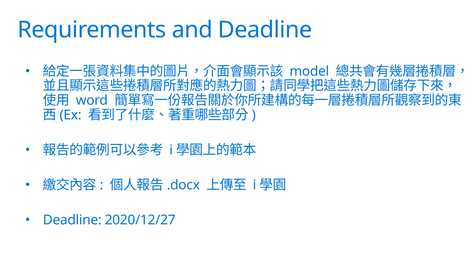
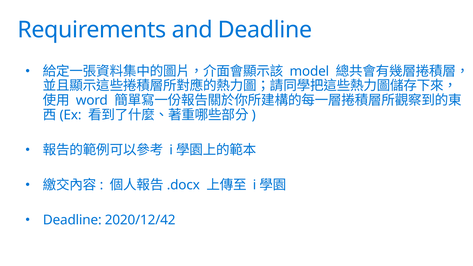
2020/12/27: 2020/12/27 -> 2020/12/42 (140, 220)
